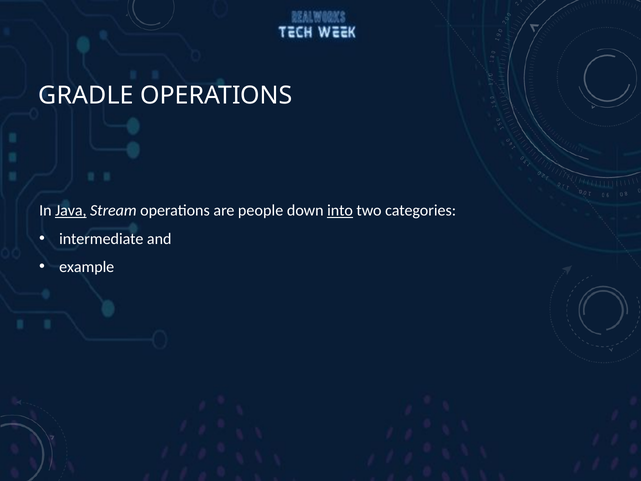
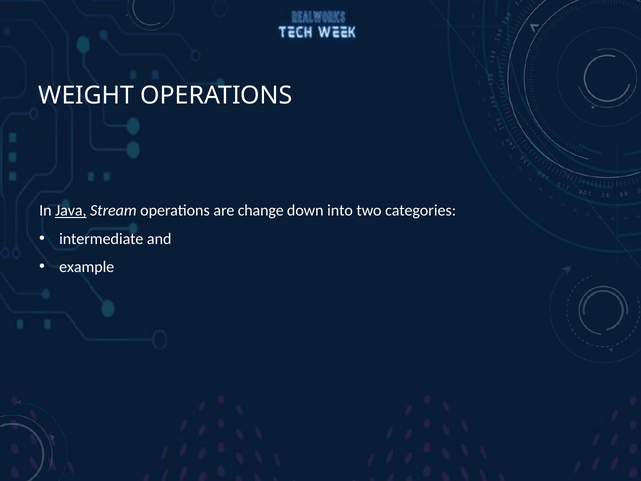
GRADLE: GRADLE -> WEIGHT (86, 95)
people: people -> change (261, 210)
into underline: present -> none (340, 210)
